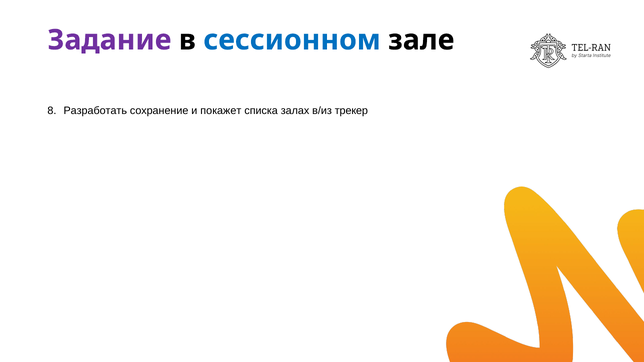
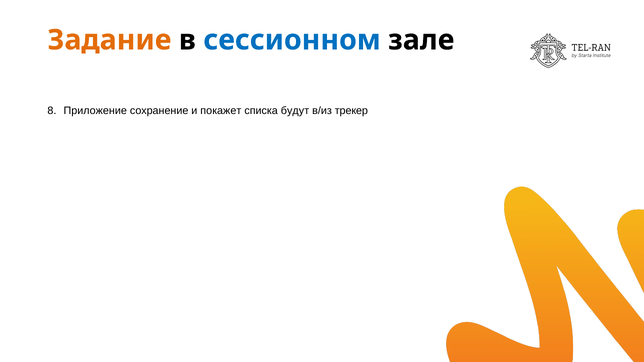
Задание colour: purple -> orange (109, 40)
Разработать: Разработать -> Приложение (95, 111)
залах: залах -> будут (295, 111)
